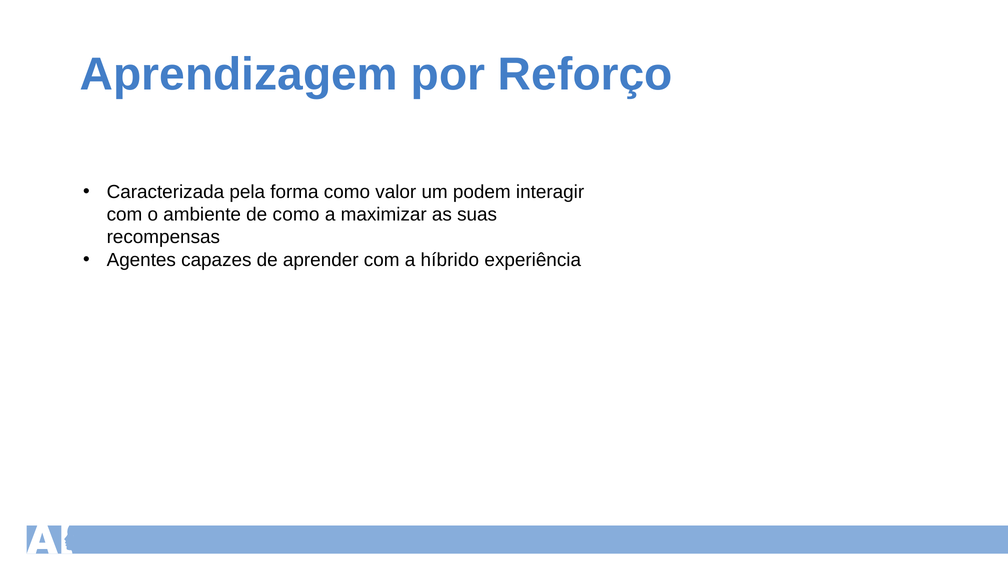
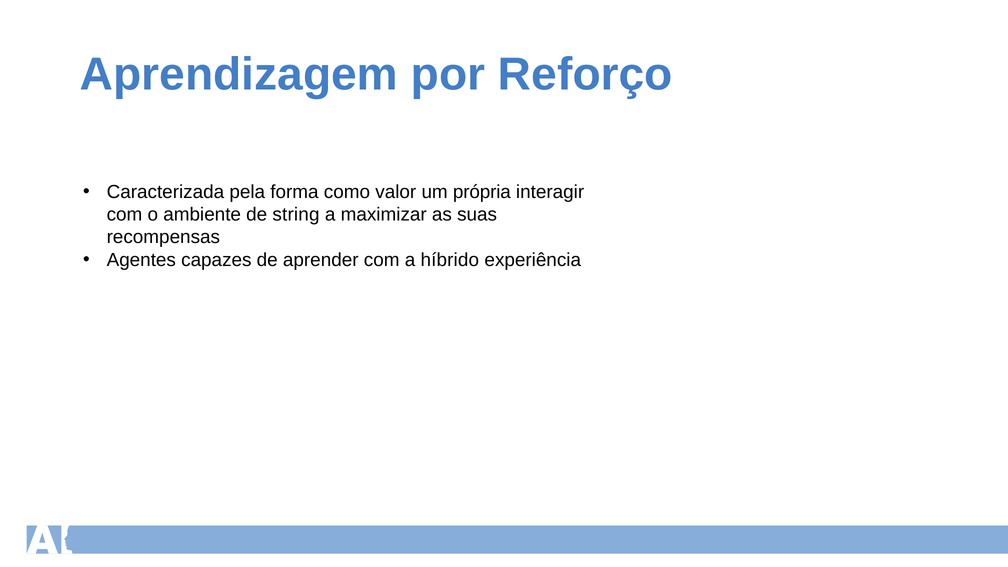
podem: podem -> própria (482, 192)
de como: como -> string (296, 214)
